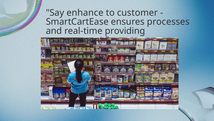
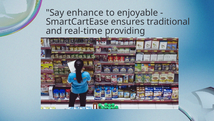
customer: customer -> enjoyable (138, 13)
processes: processes -> traditional (168, 22)
